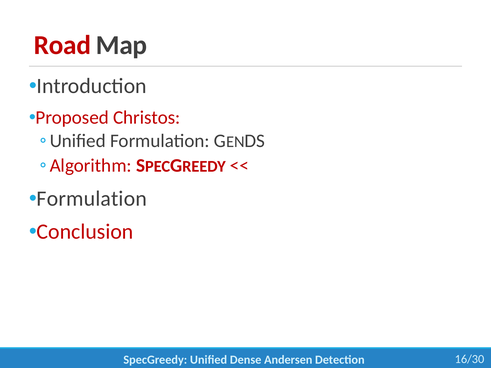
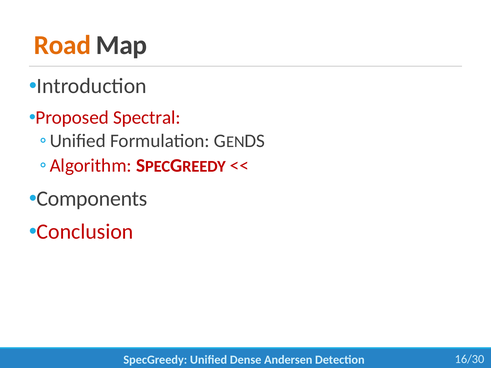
Road colour: red -> orange (62, 45)
Christos: Christos -> Spectral (147, 118)
Formulation: Formulation -> Components (92, 199)
